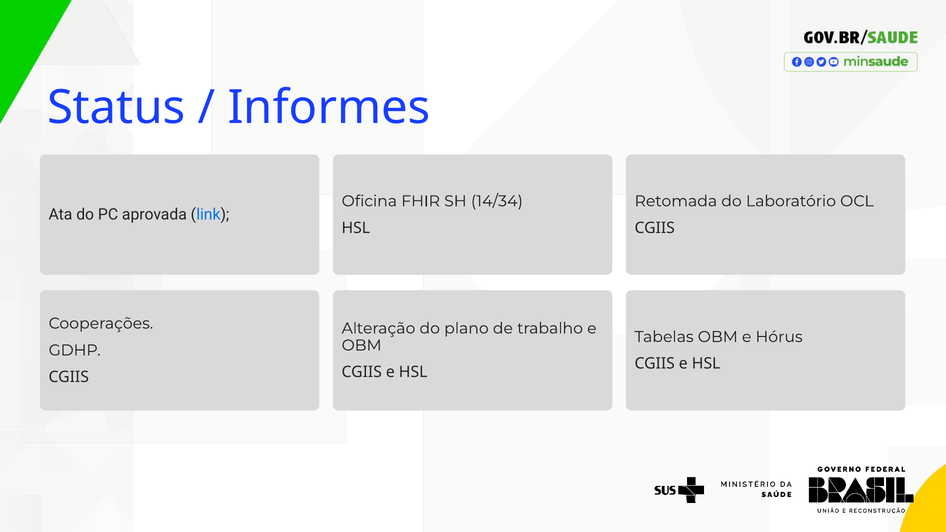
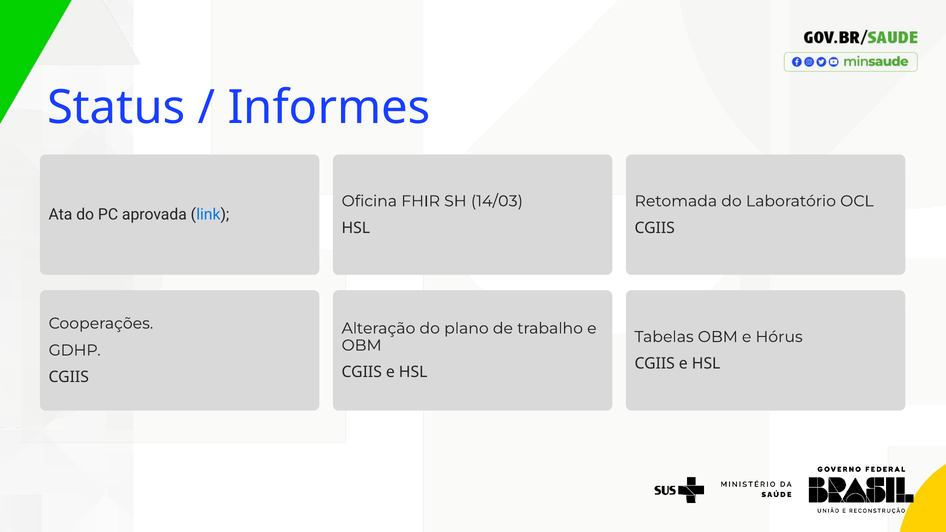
14/34: 14/34 -> 14/03 (497, 201)
